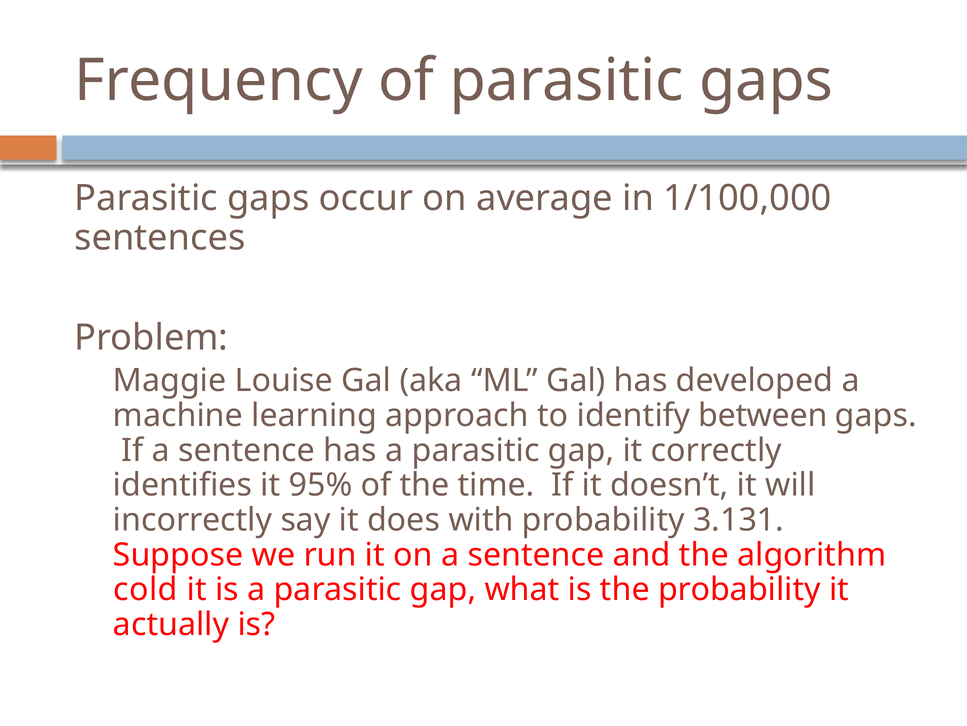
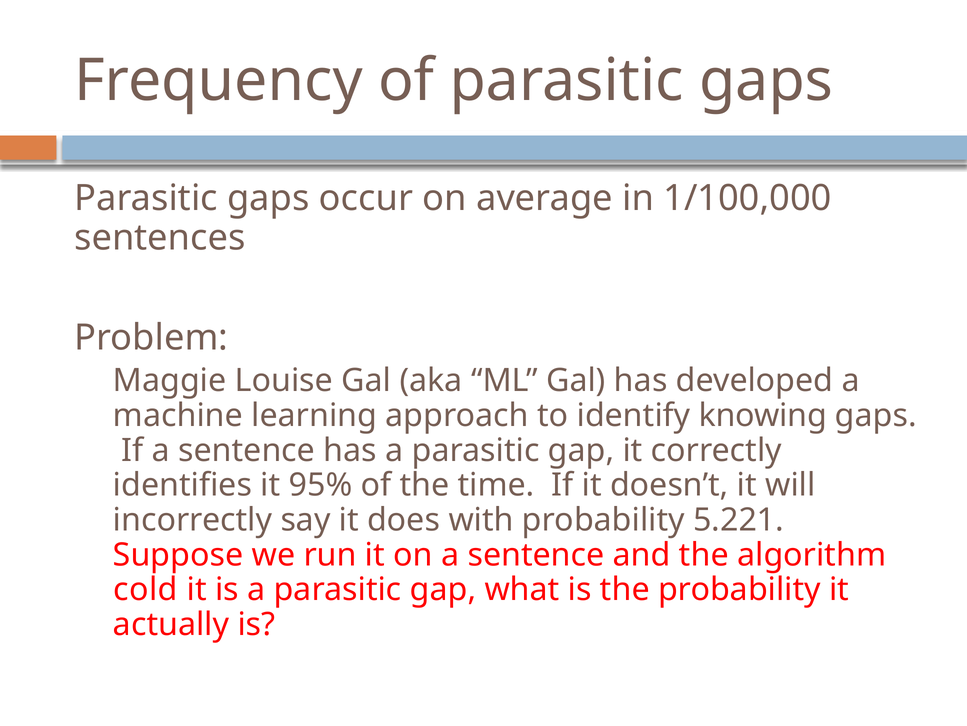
between: between -> knowing (763, 415)
3.131: 3.131 -> 5.221 (739, 519)
